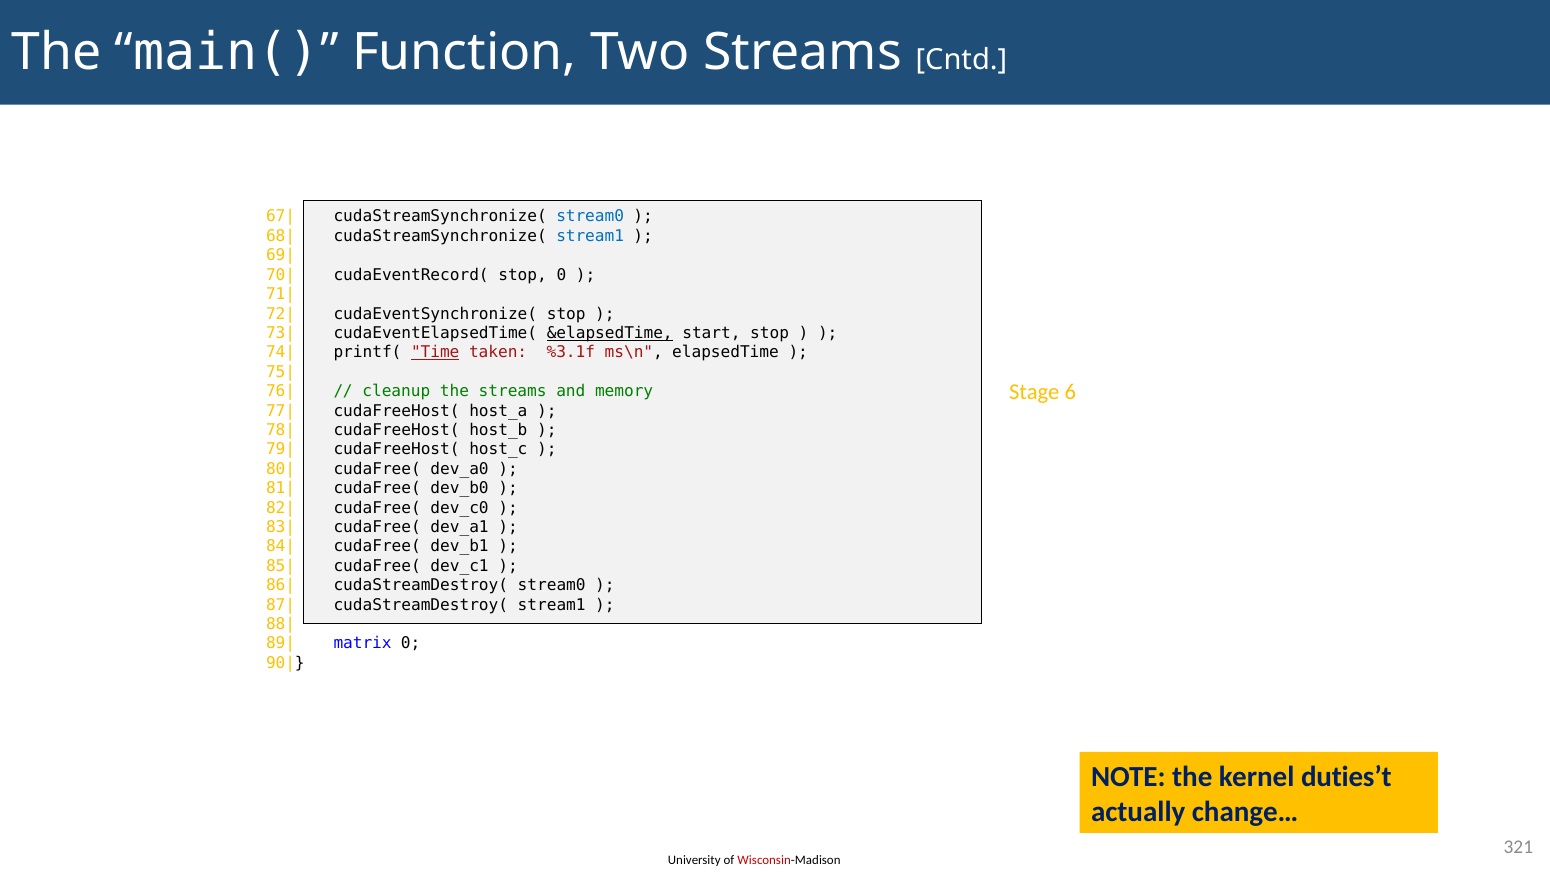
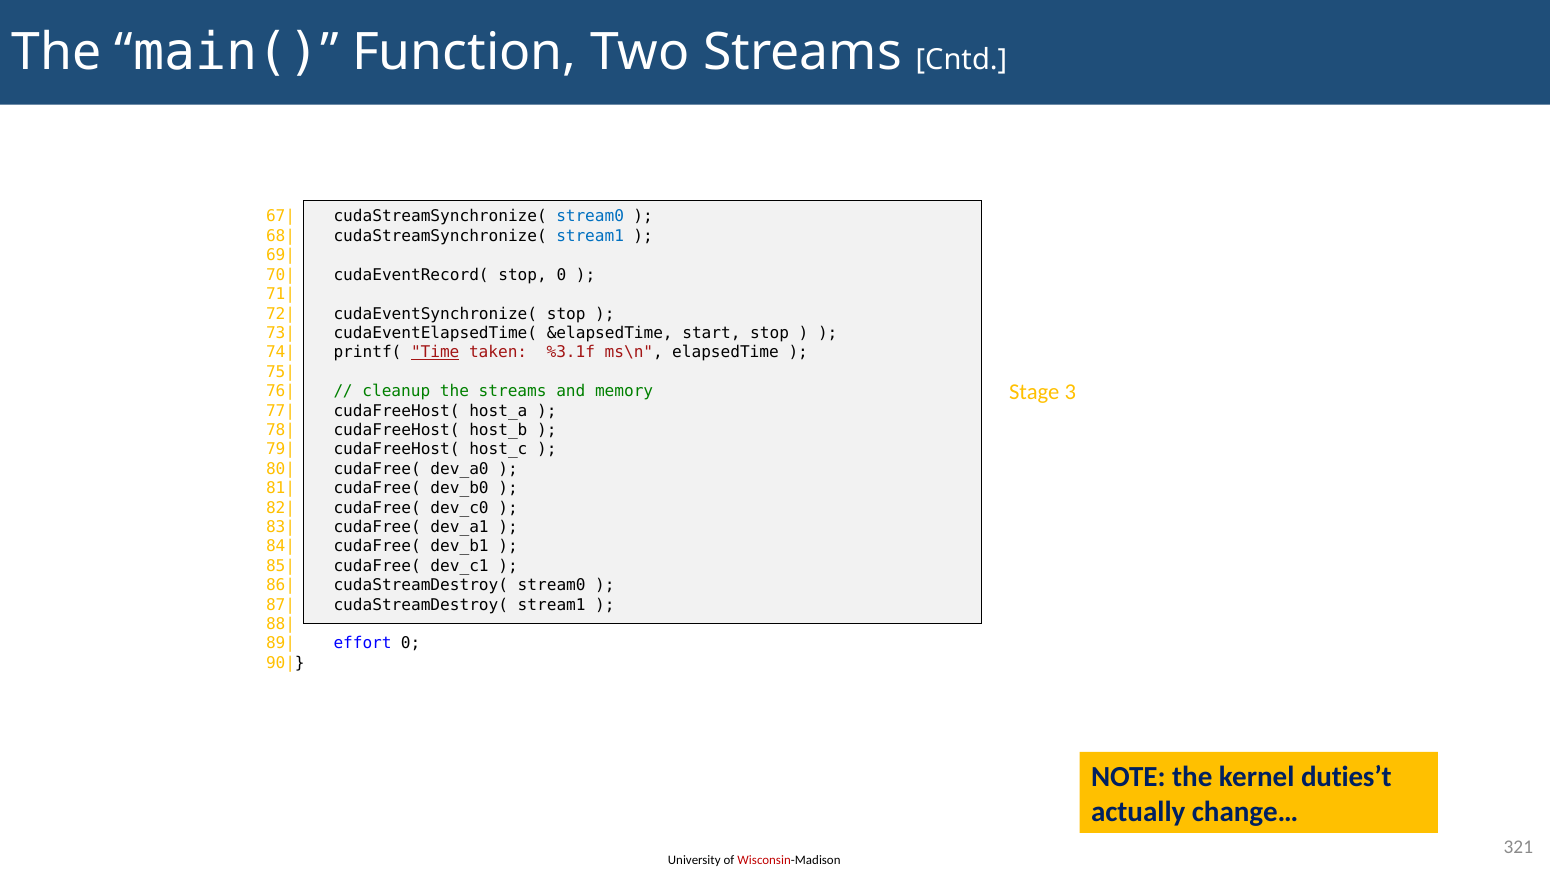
&elapsedTime underline: present -> none (610, 333)
6: 6 -> 3 (1070, 392)
matrix: matrix -> effort (363, 644)
